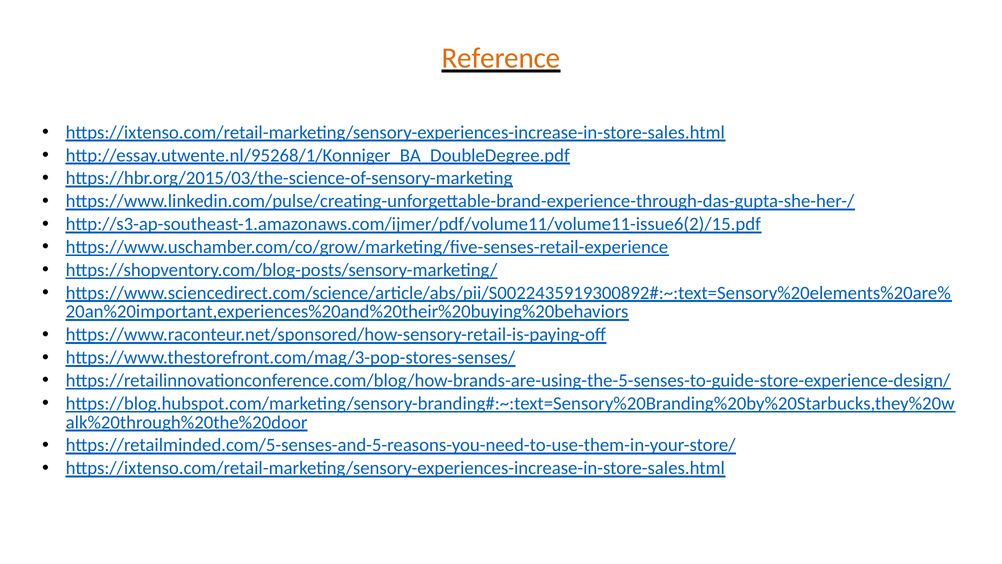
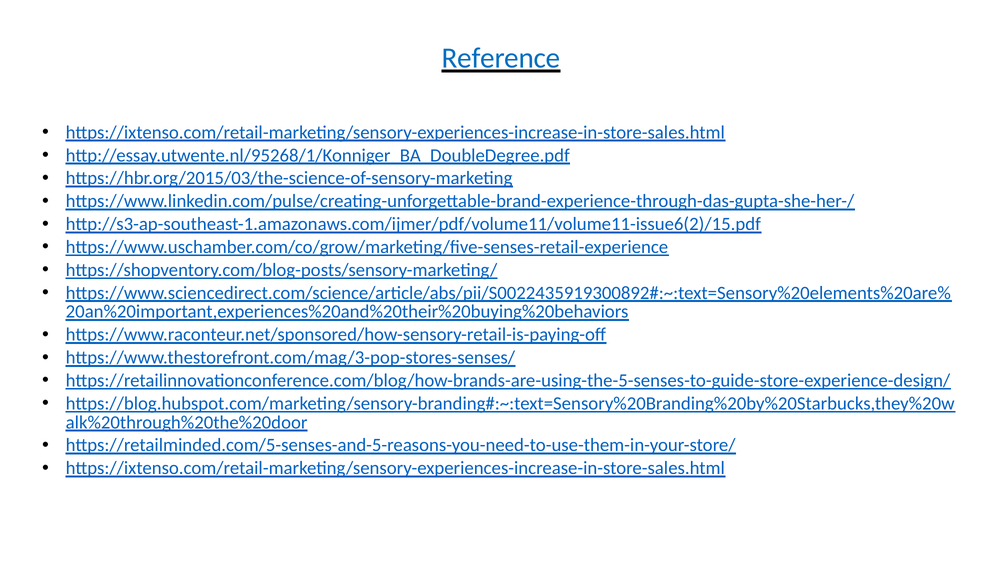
Reference colour: orange -> blue (501, 58)
